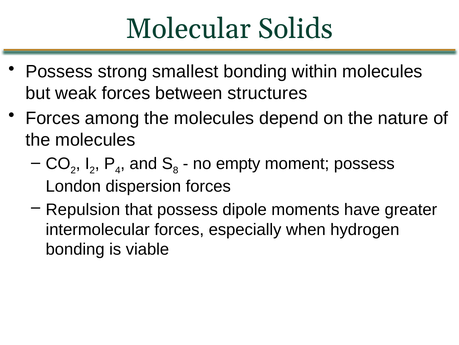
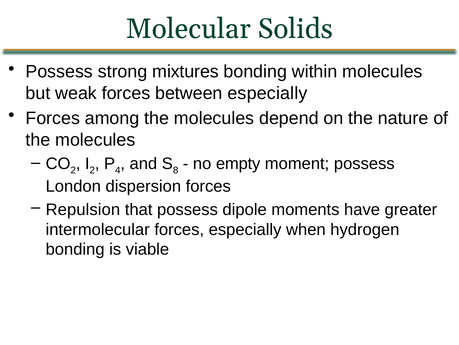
smallest: smallest -> mixtures (186, 72)
between structures: structures -> especially (267, 93)
